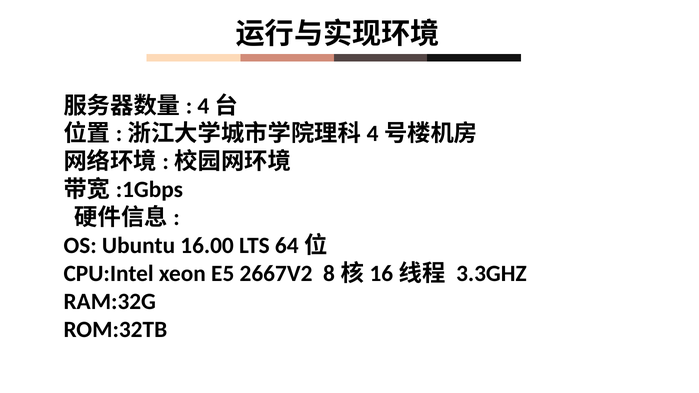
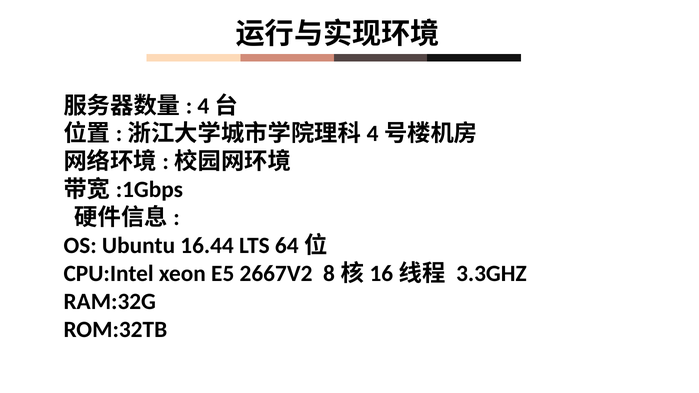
16.00: 16.00 -> 16.44 (207, 246)
